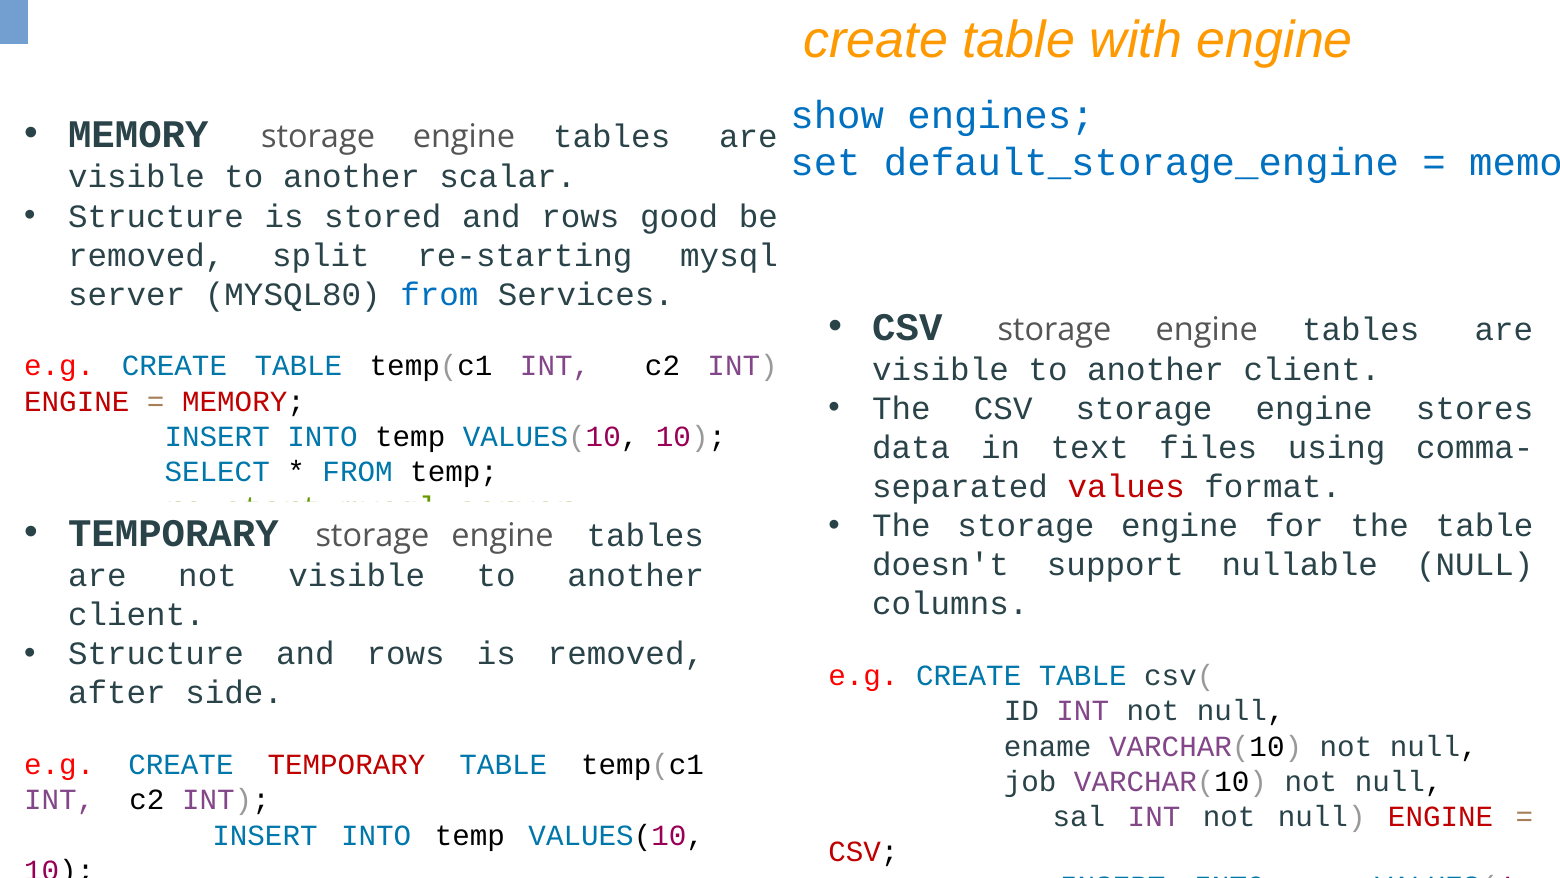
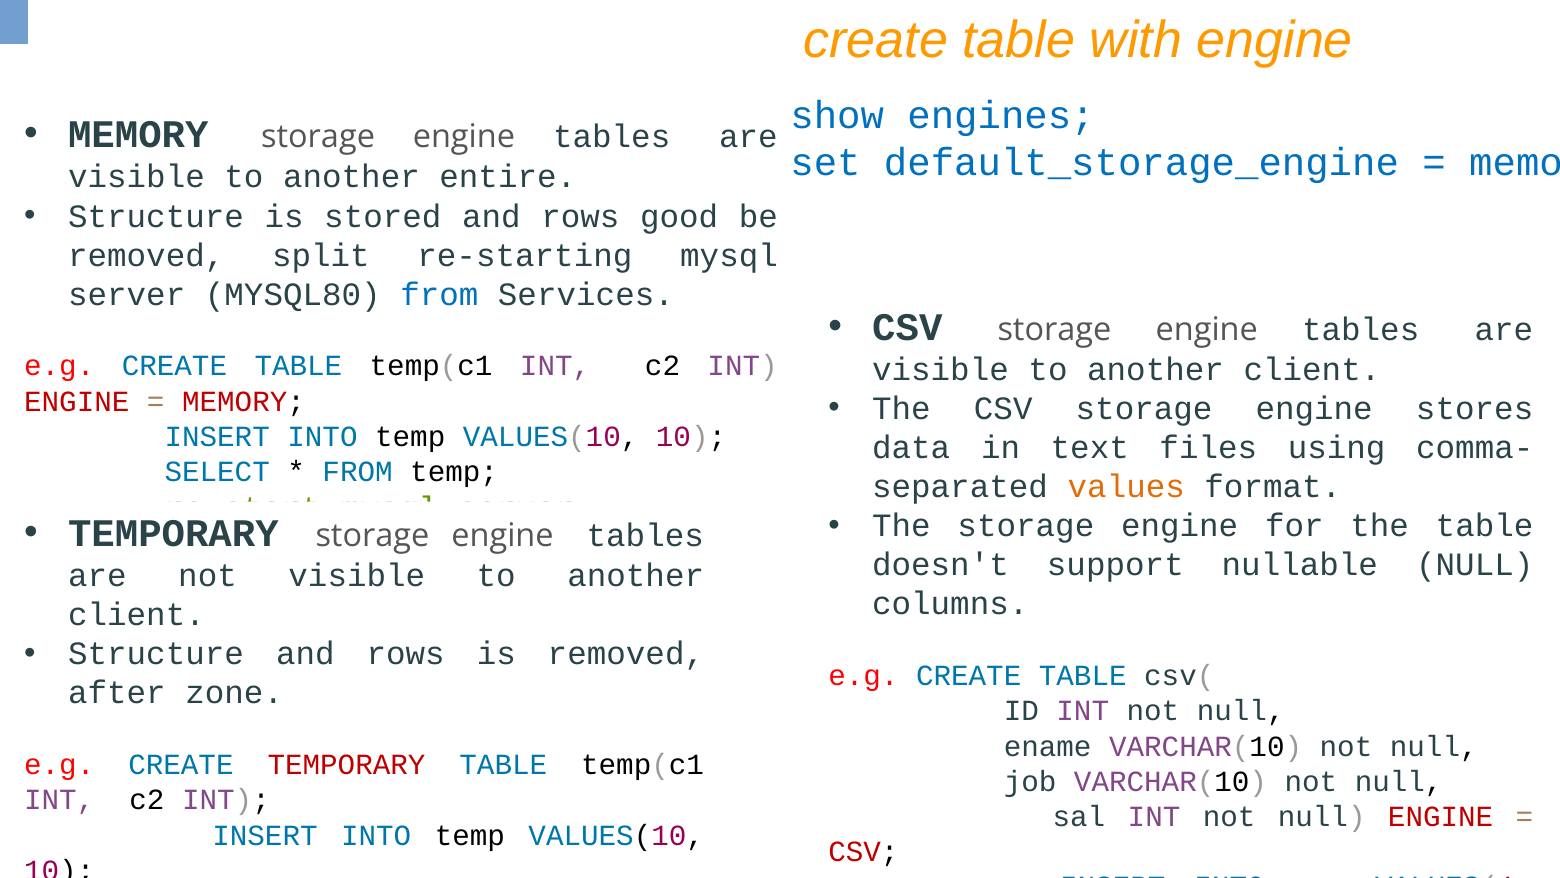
scalar: scalar -> entire (508, 177)
values colour: red -> orange (1126, 487)
side: side -> zone (234, 693)
